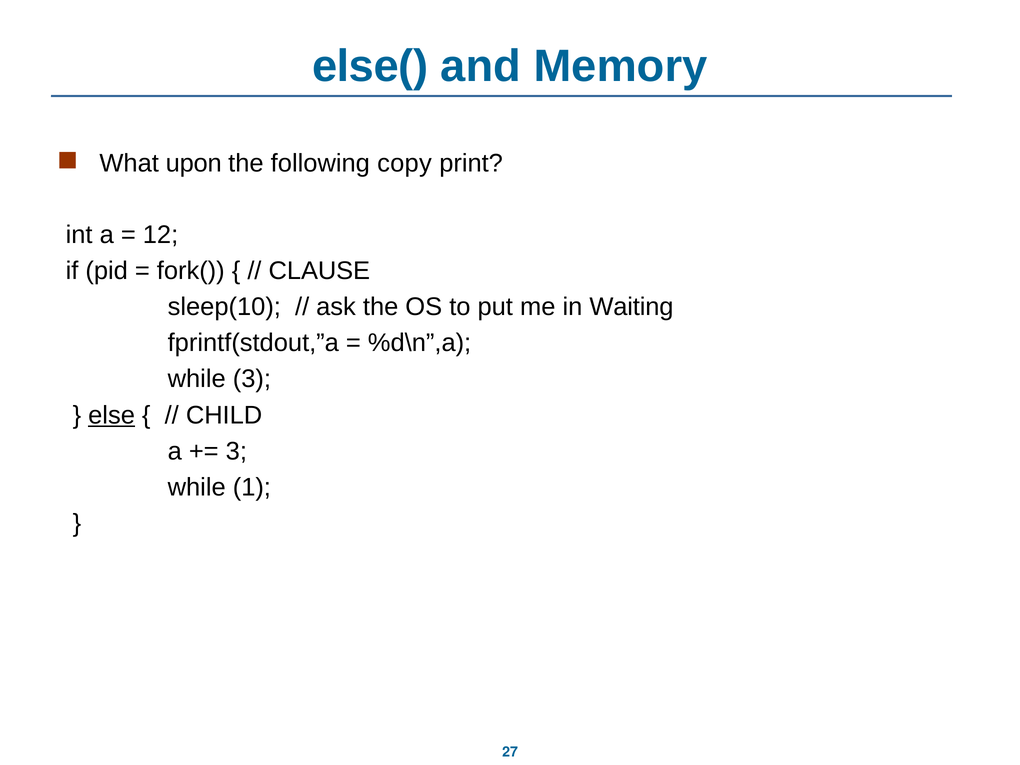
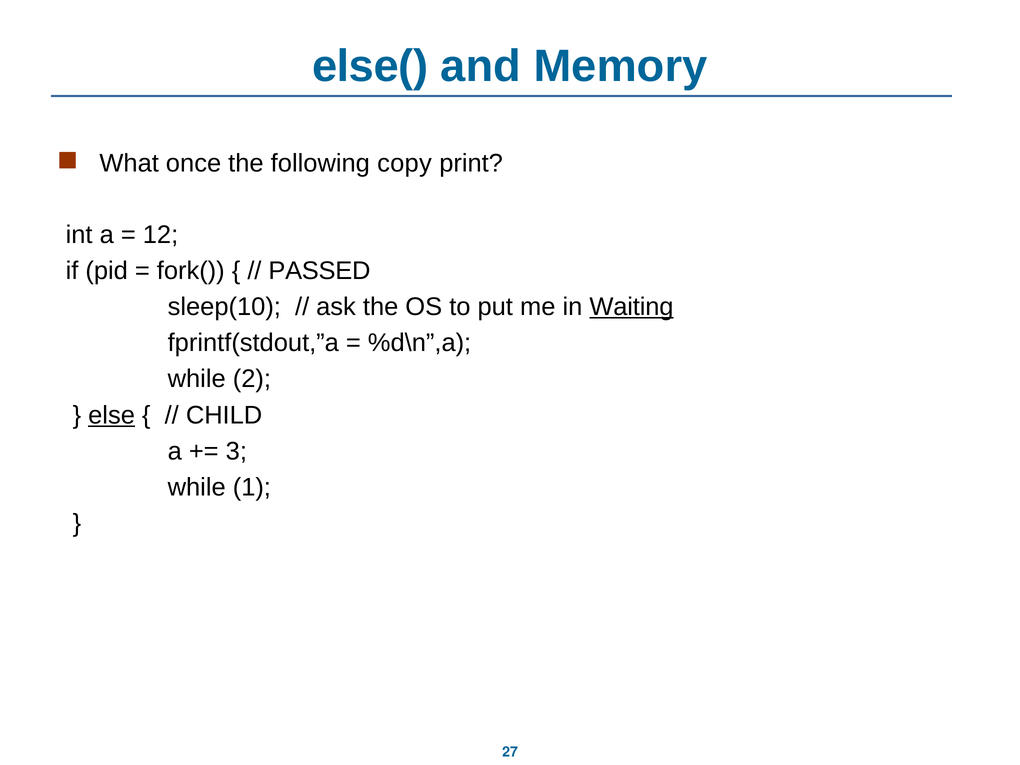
upon: upon -> once (194, 163)
CLAUSE: CLAUSE -> PASSED (319, 271)
Waiting underline: none -> present (631, 307)
while 3: 3 -> 2 (252, 379)
